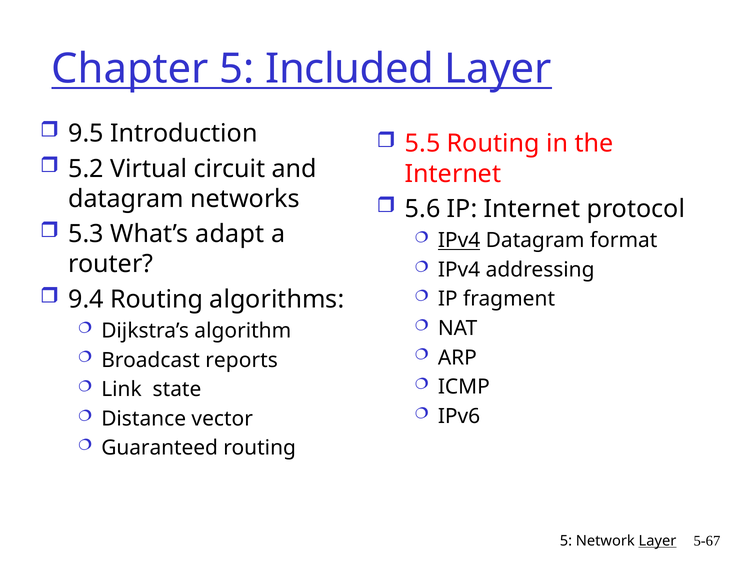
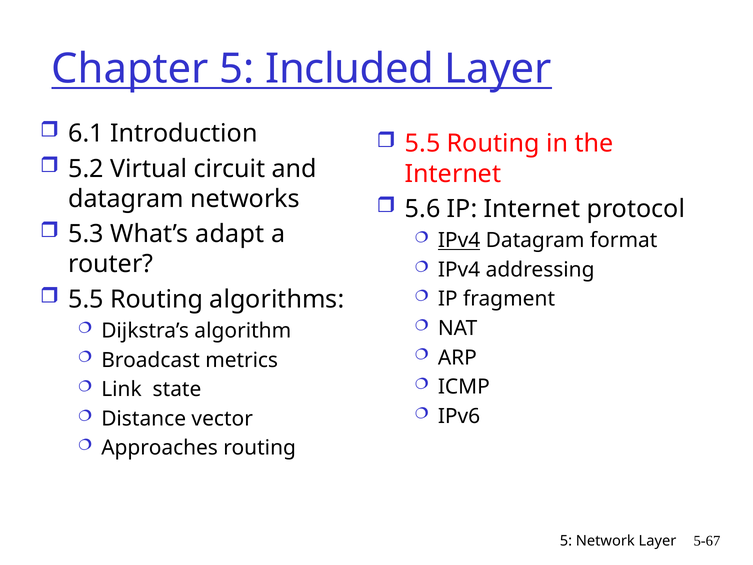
9.5: 9.5 -> 6.1 (86, 134)
9.4: 9.4 -> 5.5 (86, 299)
reports: reports -> metrics (242, 360)
Guaranteed: Guaranteed -> Approaches (160, 448)
Layer underline: present -> none (657, 541)
